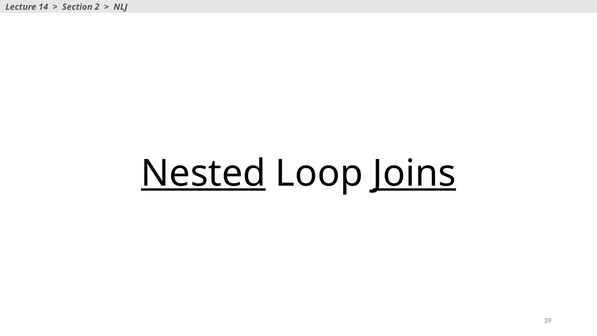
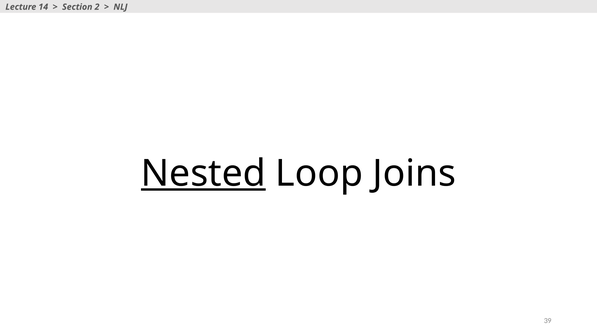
Joins underline: present -> none (414, 173)
